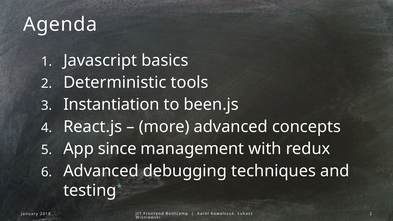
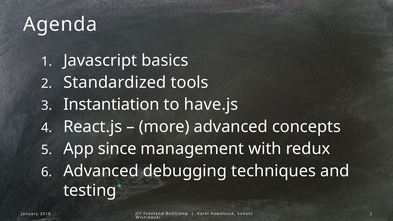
Deterministic: Deterministic -> Standardized (115, 83)
been.js: been.js -> have.js (211, 105)
